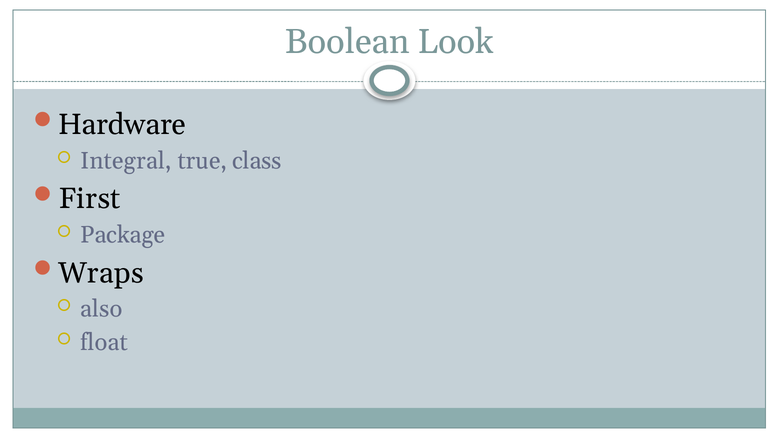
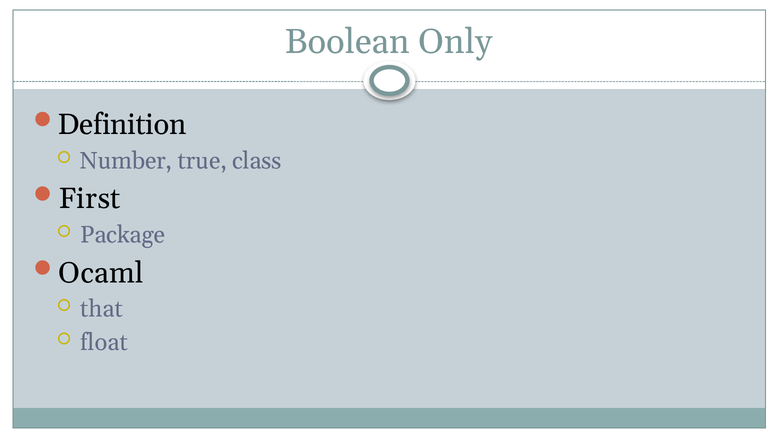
Look: Look -> Only (455, 42)
Hardware: Hardware -> Definition (122, 125)
Integral: Integral -> Number (126, 161)
Wraps: Wraps -> Ocaml (101, 273)
also: also -> that (102, 309)
